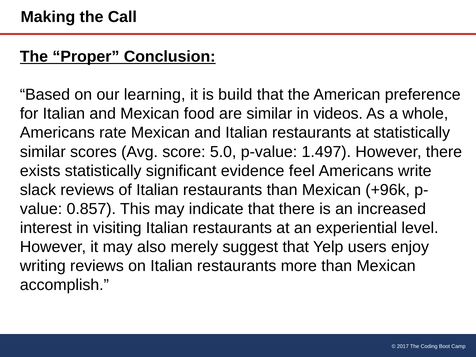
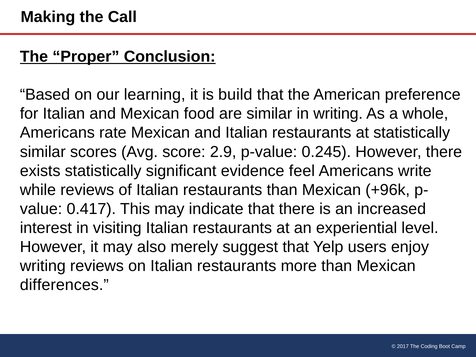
in videos: videos -> writing (338, 114)
5.0: 5.0 -> 2.9 (223, 152)
1.497: 1.497 -> 0.245 (326, 152)
slack: slack -> while (38, 190)
0.857: 0.857 -> 0.417 (91, 209)
accomplish: accomplish -> differences (64, 285)
